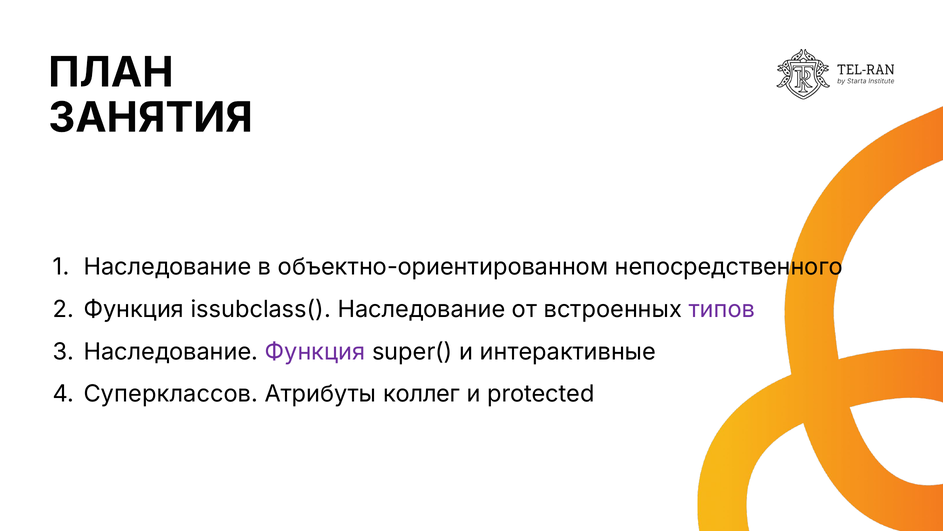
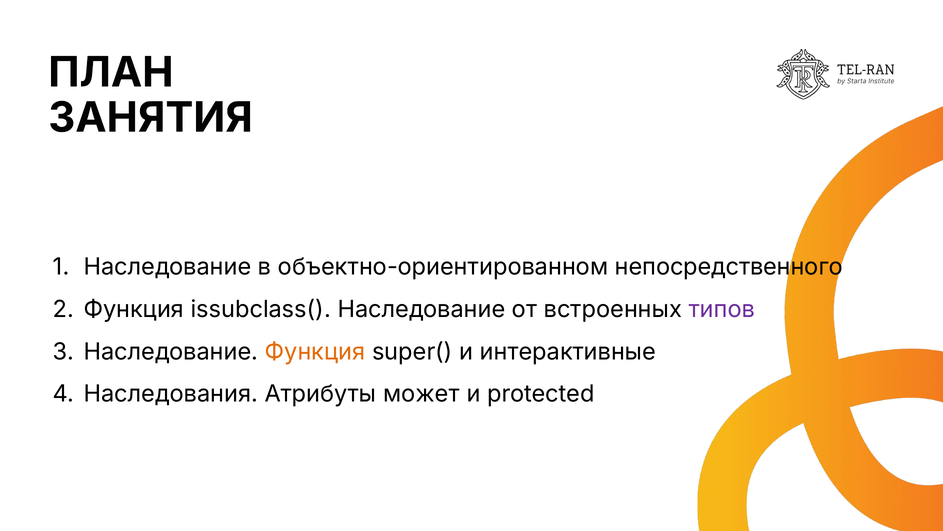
Функция colour: purple -> orange (315, 351)
Суперклассов: Суперклассов -> Наследования (171, 394)
коллег: коллег -> может (422, 394)
